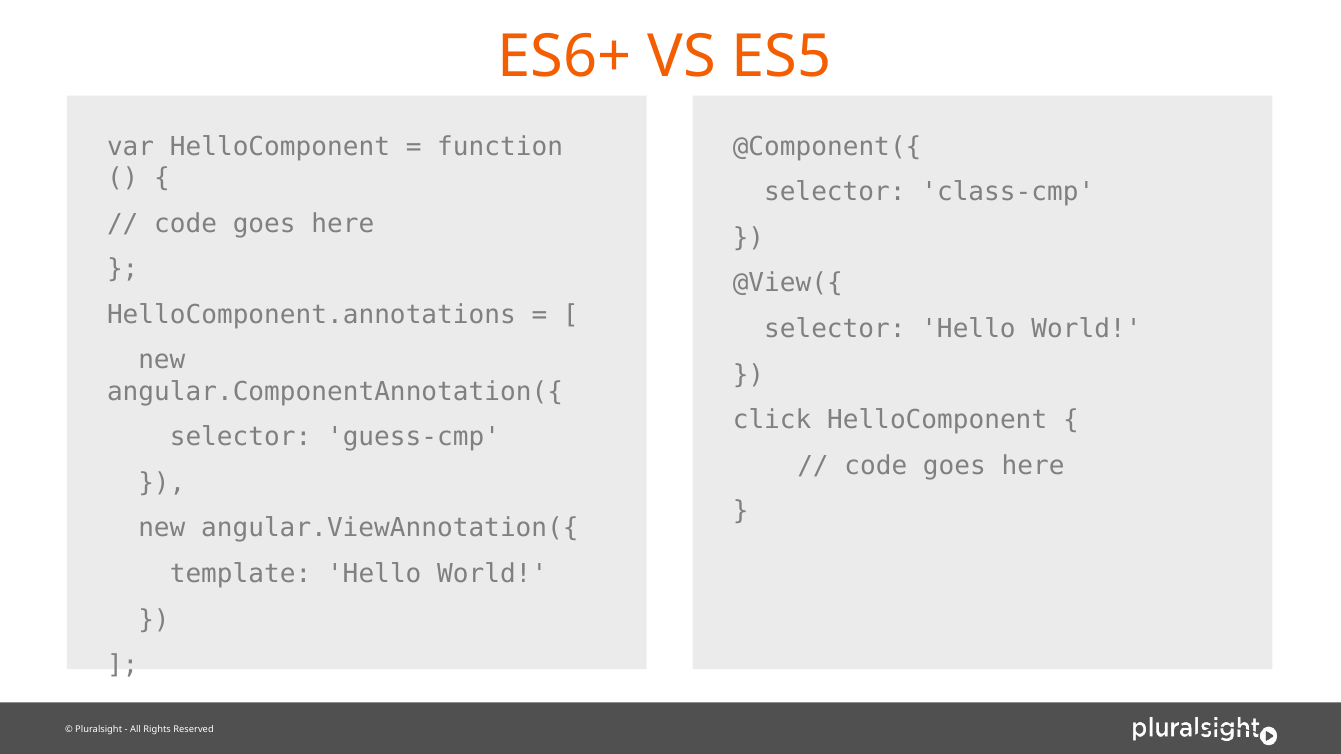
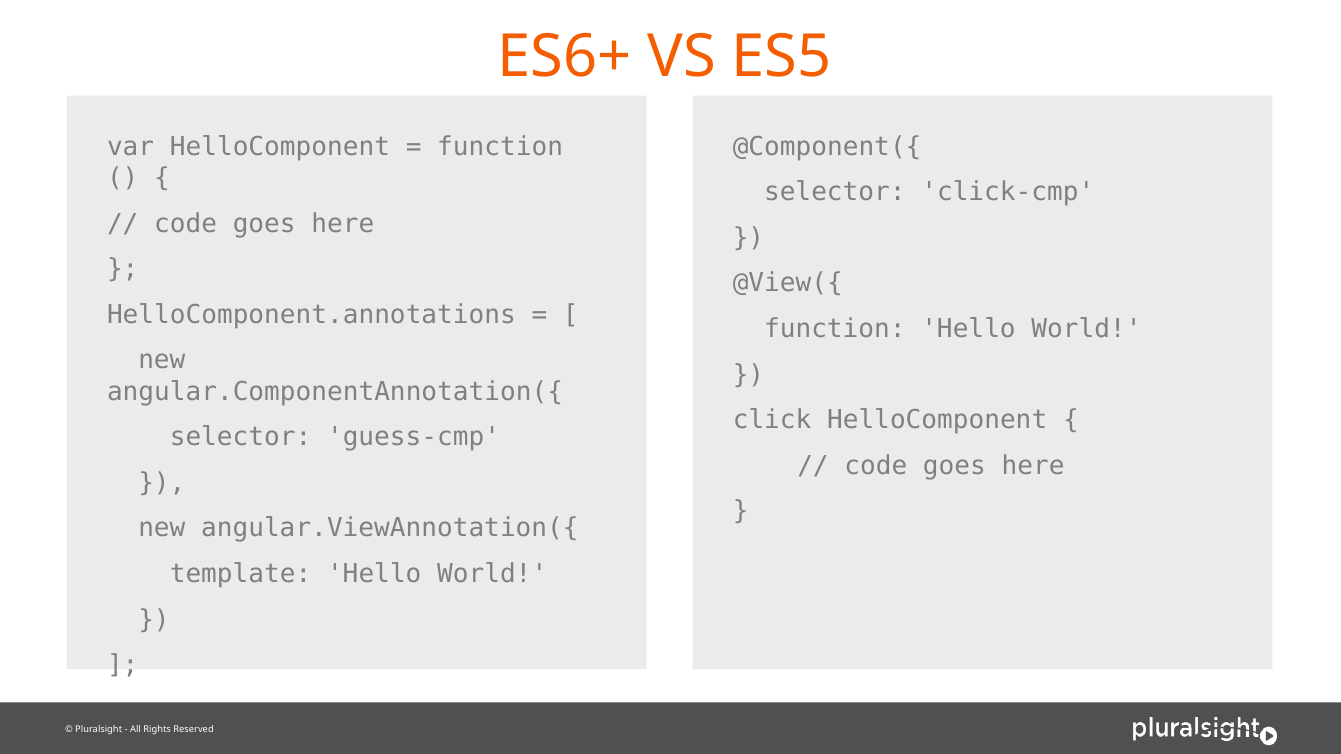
class-cmp: class-cmp -> click-cmp (1008, 192)
selector: selector -> function (835, 329)
